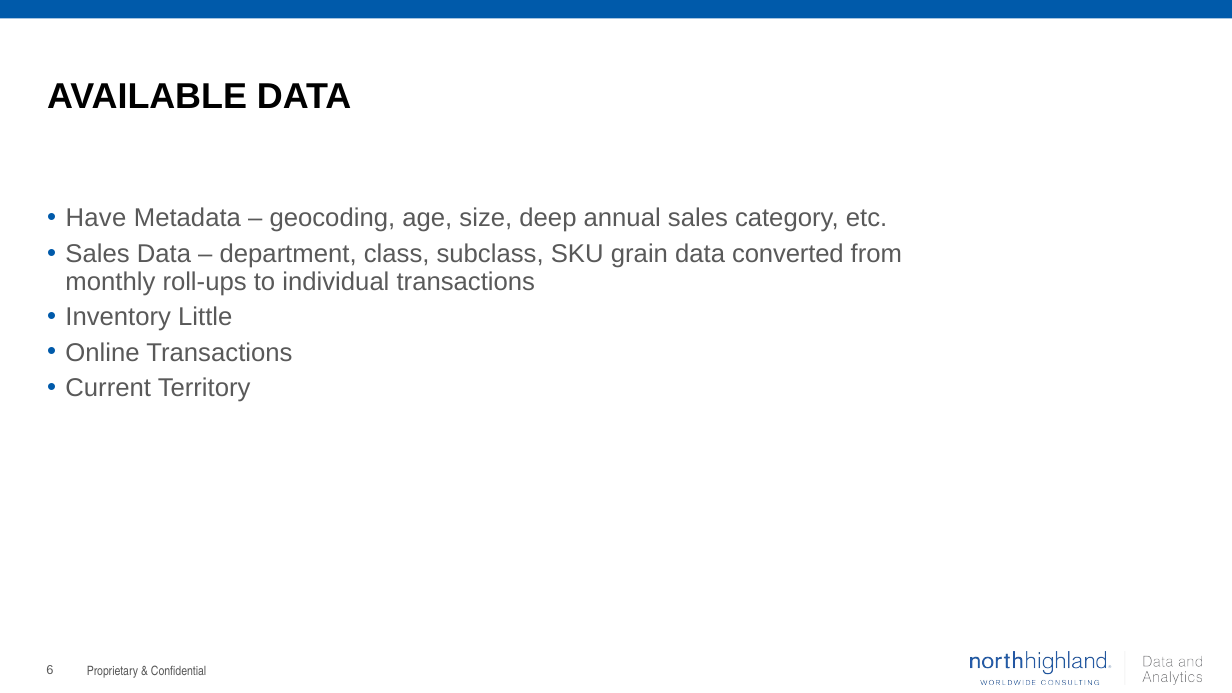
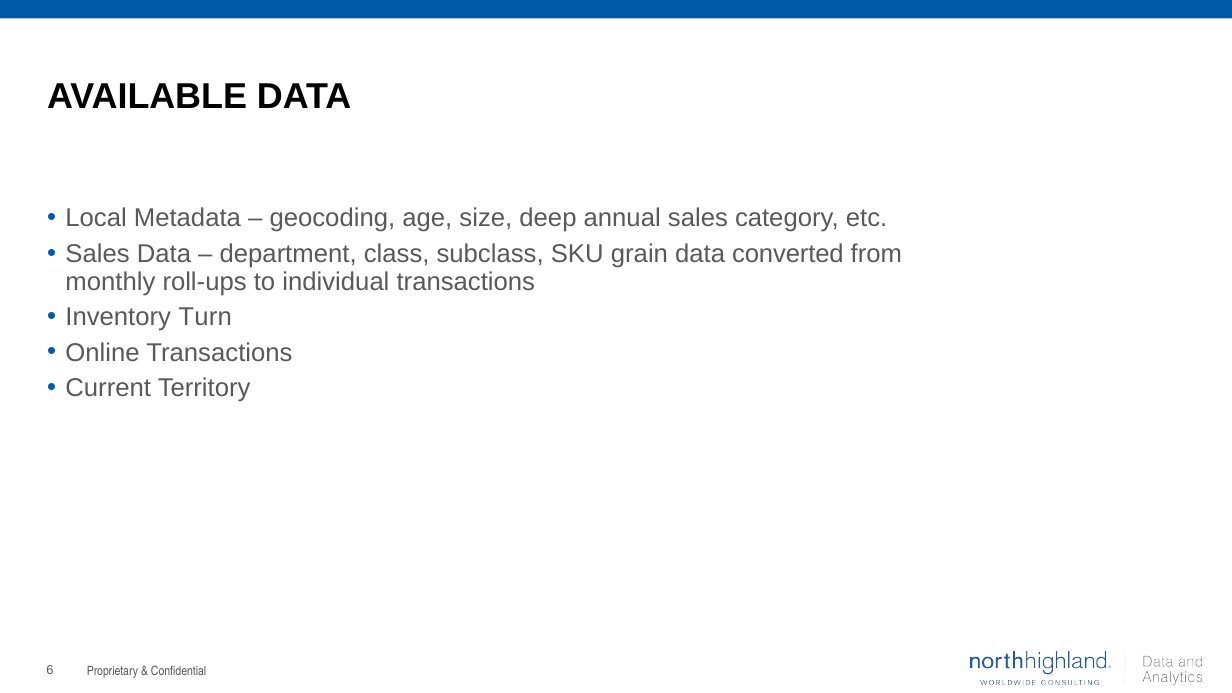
Have: Have -> Local (96, 219)
Little: Little -> Turn (205, 317)
